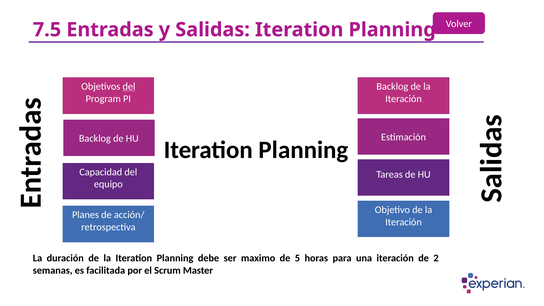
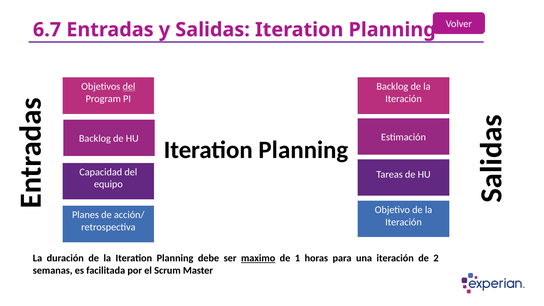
7.5: 7.5 -> 6.7 (47, 30)
maximo underline: none -> present (258, 258)
5: 5 -> 1 (297, 258)
